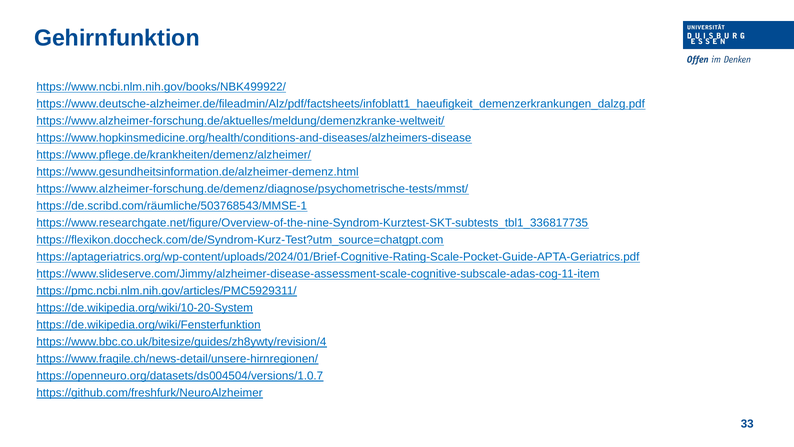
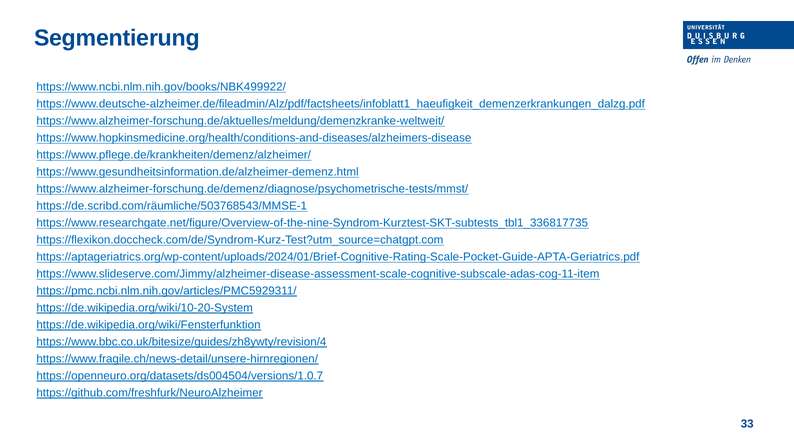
Gehirnfunktion: Gehirnfunktion -> Segmentierung (117, 38)
